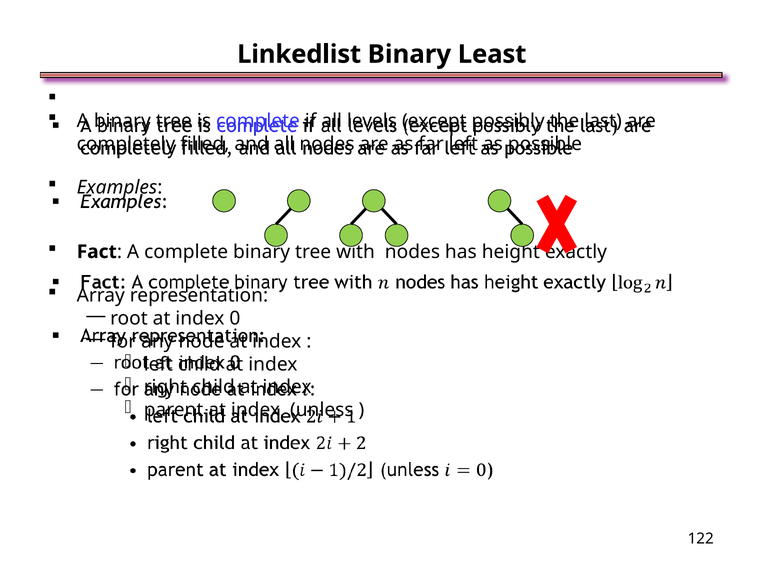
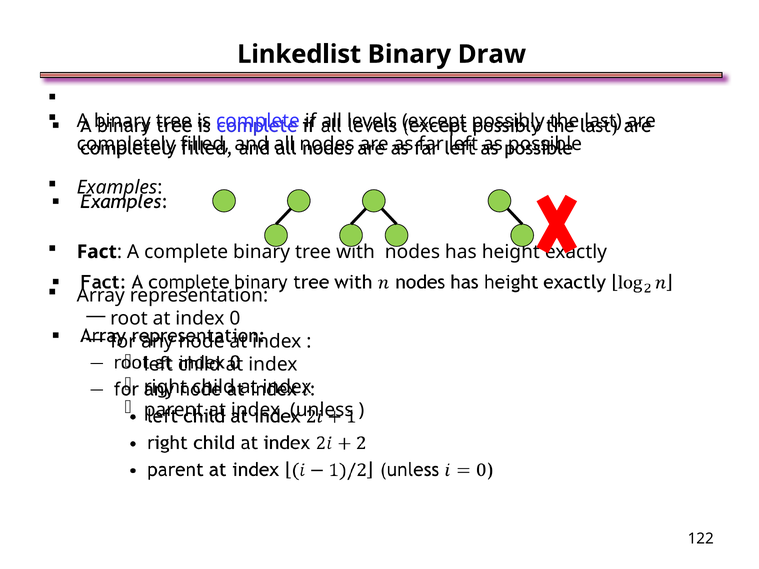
Least: Least -> Draw (492, 54)
